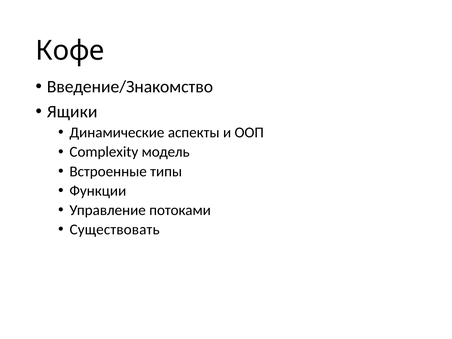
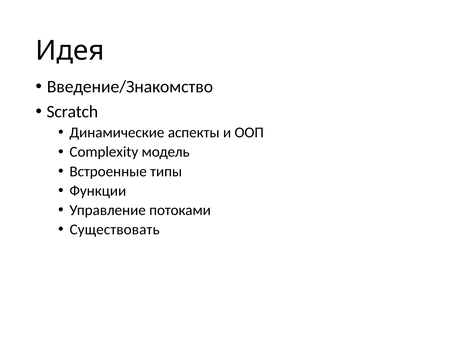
Кофе: Кофе -> Идея (70, 51)
Ящики: Ящики -> Scratch (72, 112)
